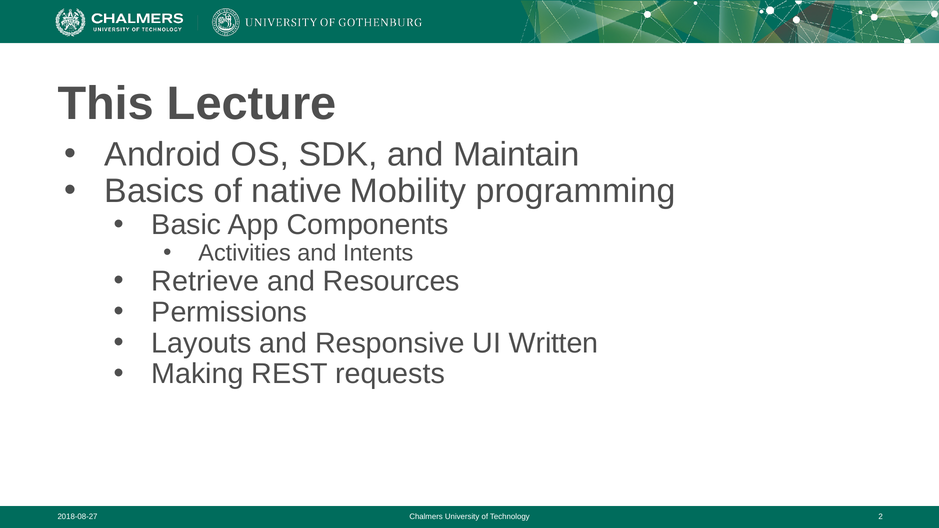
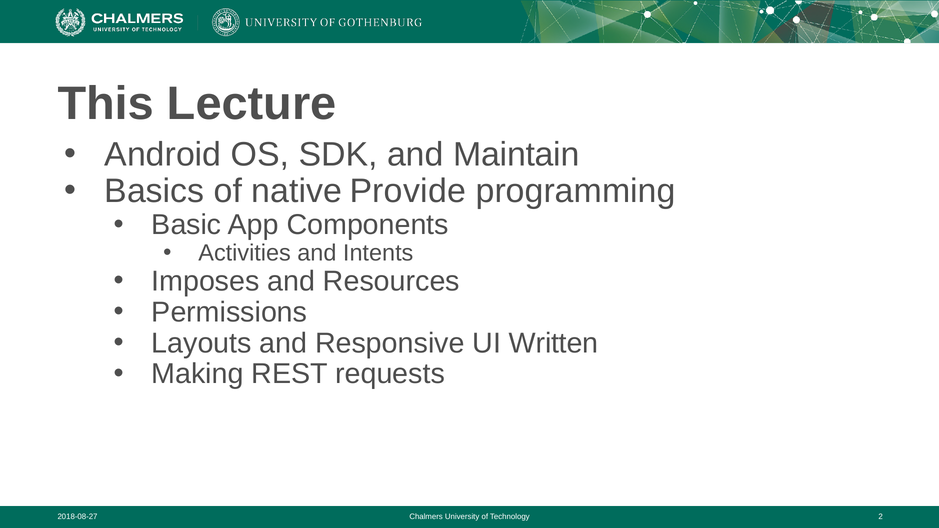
Mobility: Mobility -> Provide (408, 191)
Retrieve: Retrieve -> Imposes (205, 281)
